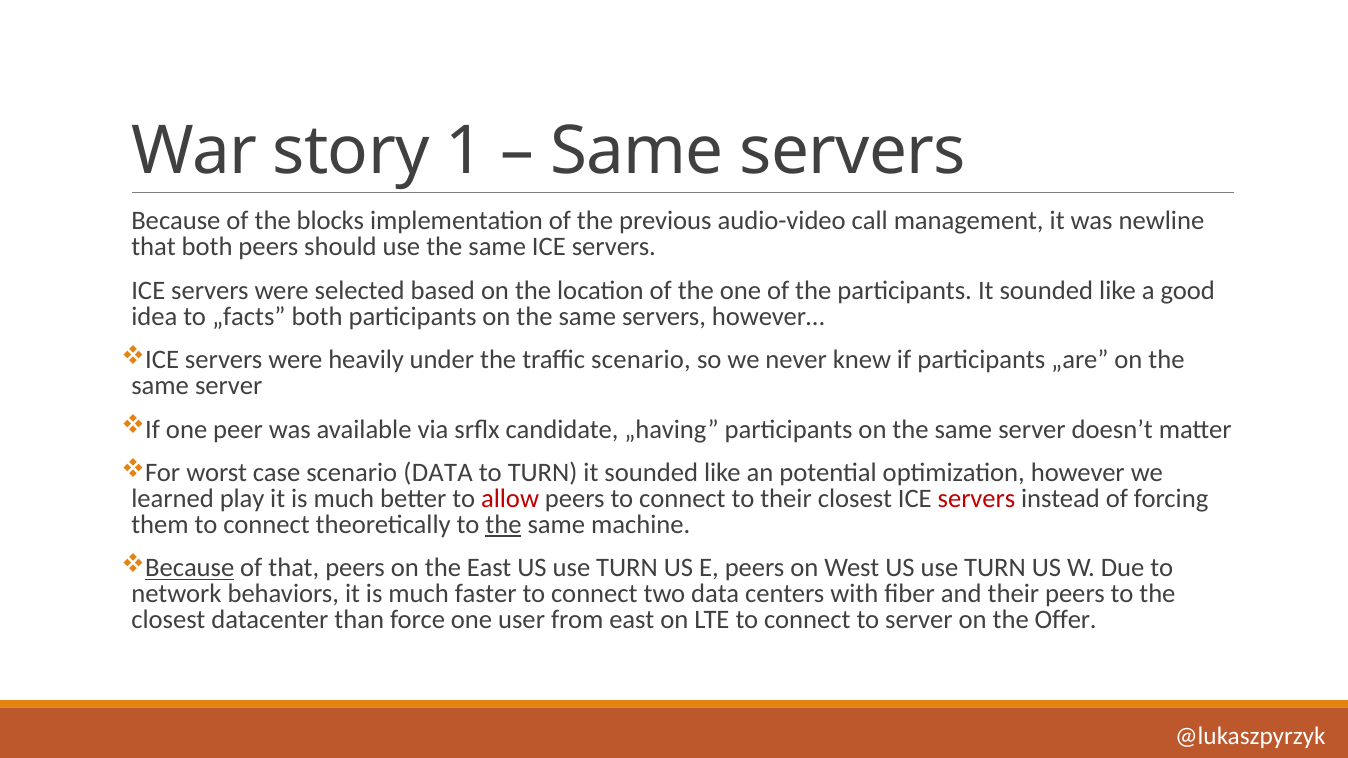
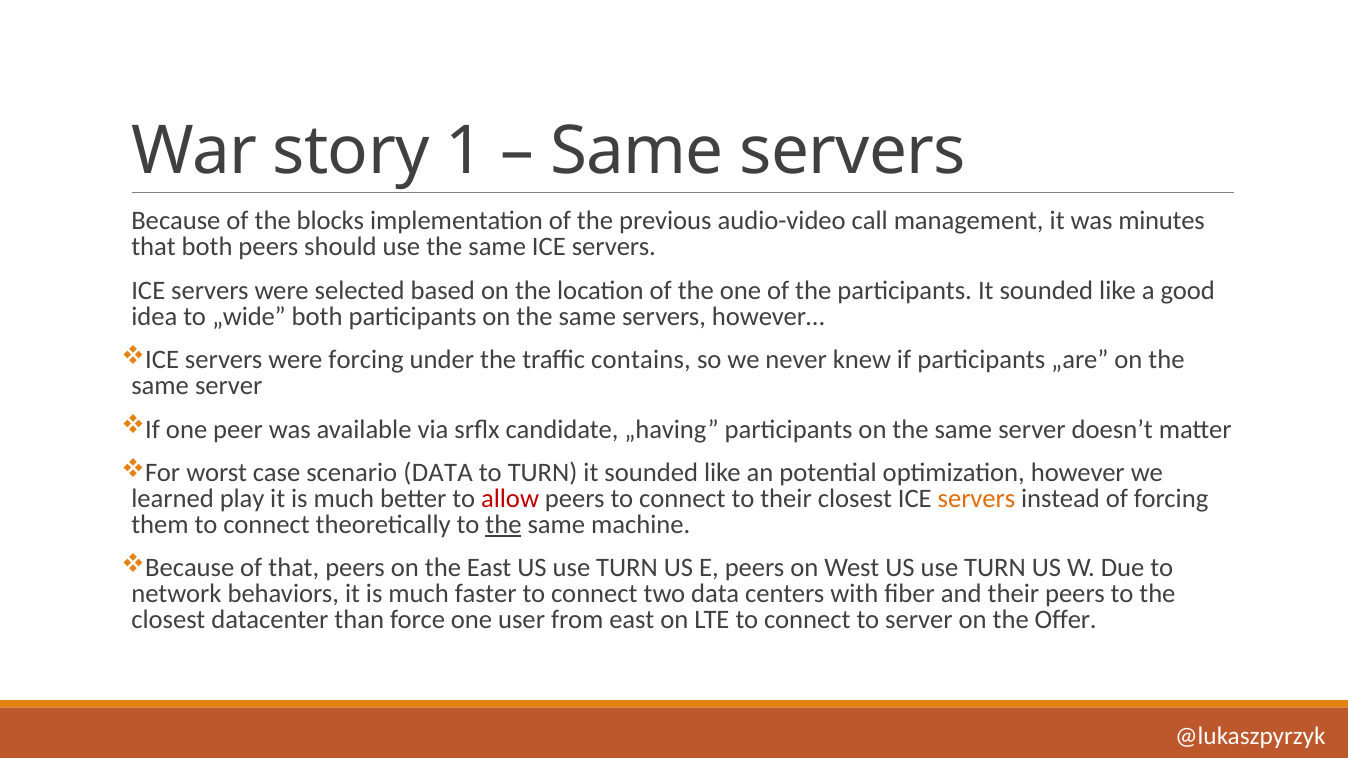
newline: newline -> minutes (1162, 221)
„facts: „facts -> „wide (249, 316)
were heavily: heavily -> forcing (366, 360)
traffic scenario: scenario -> contains (641, 360)
servers colour: red -> orange (976, 499)
Because underline: present -> none (190, 568)
